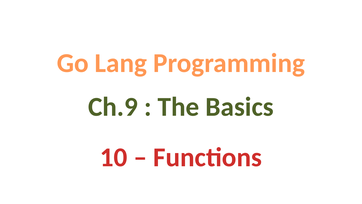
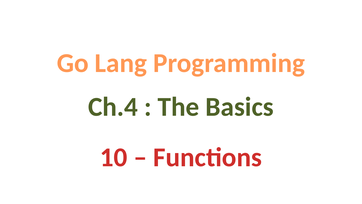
Ch.9: Ch.9 -> Ch.4 (113, 107)
